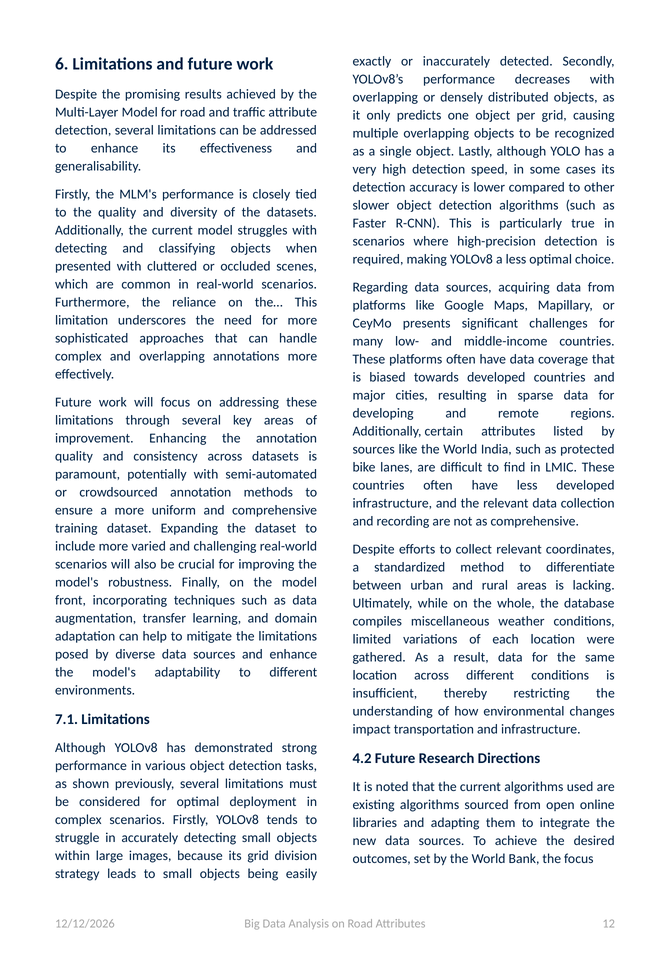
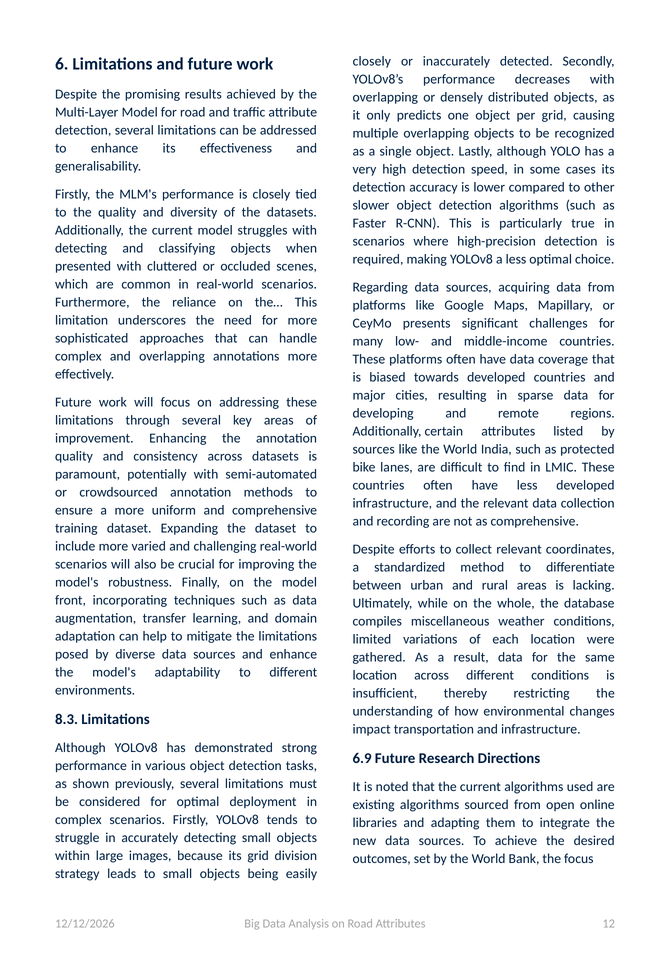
exactly: exactly -> closely (372, 61)
7.1: 7.1 -> 8.3 (67, 719)
4.2: 4.2 -> 6.9 (362, 758)
